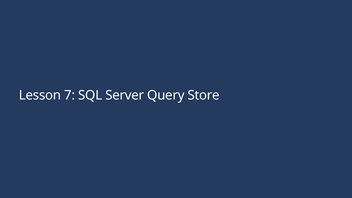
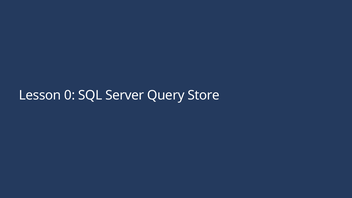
7: 7 -> 0 (70, 95)
